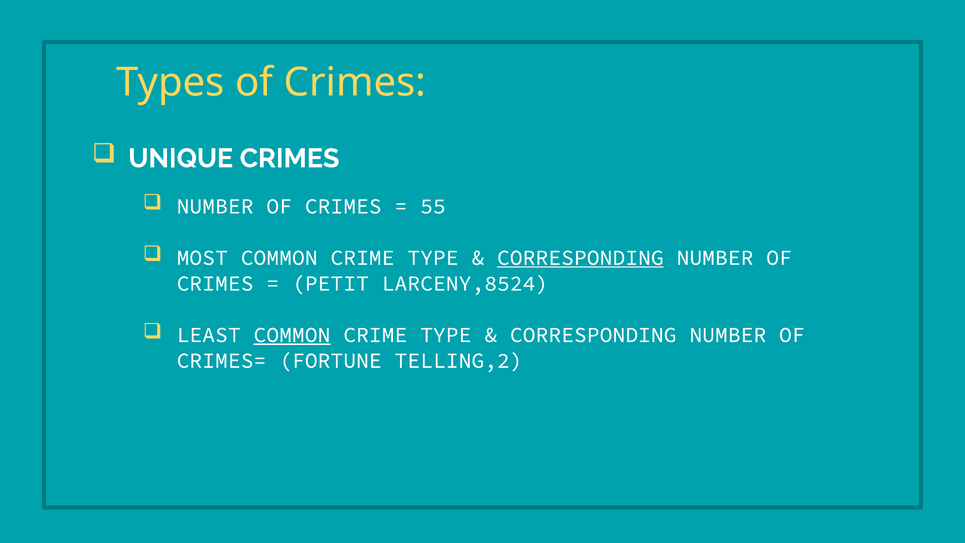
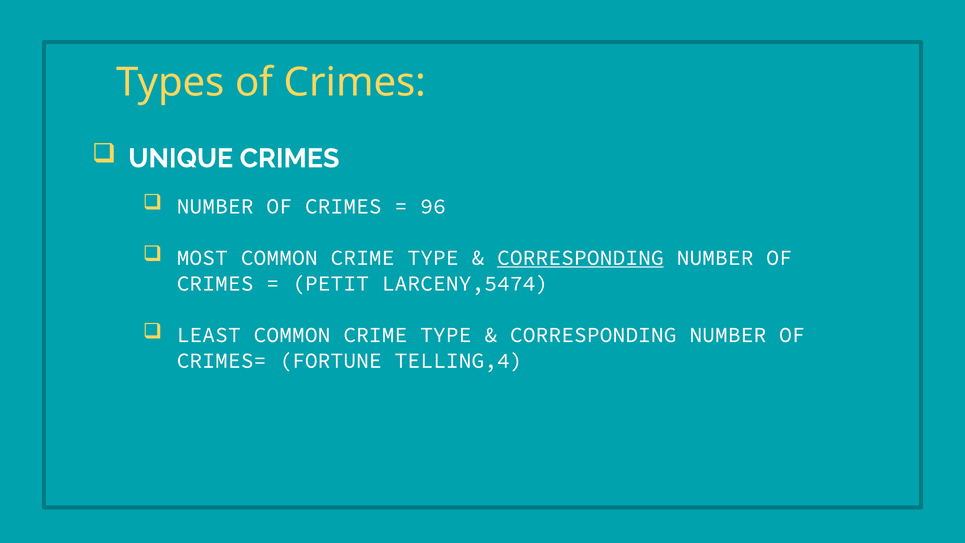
55: 55 -> 96 (433, 206)
LARCENY,8524: LARCENY,8524 -> LARCENY,5474 (465, 283)
COMMON underline: present -> none (292, 335)
TELLING,2: TELLING,2 -> TELLING,4 (459, 361)
